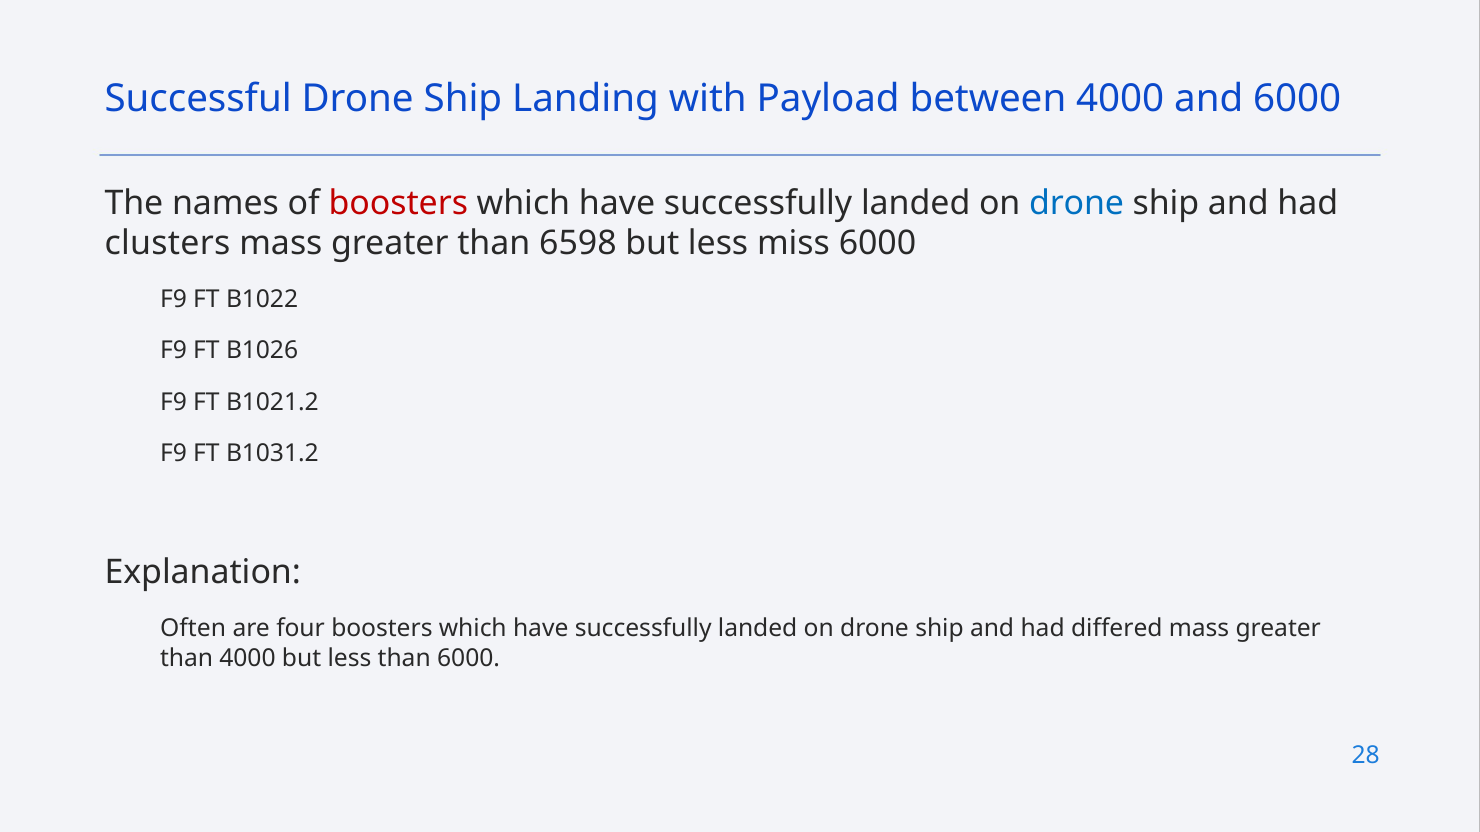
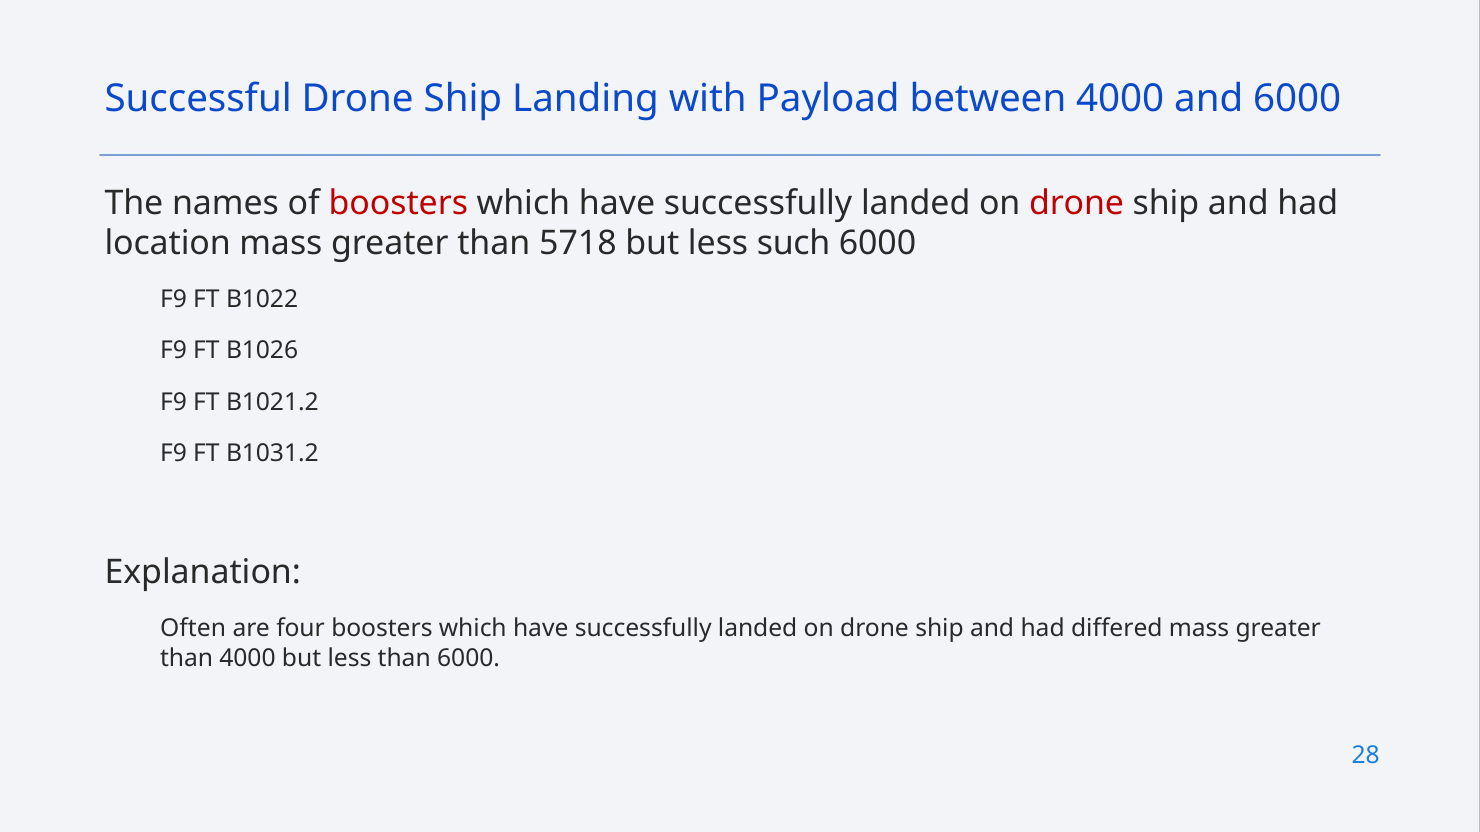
drone colour: blue -> red (1077, 203)
clusters: clusters -> location (168, 244)
6598: 6598 -> 5718 (578, 244)
miss: miss -> such (794, 244)
